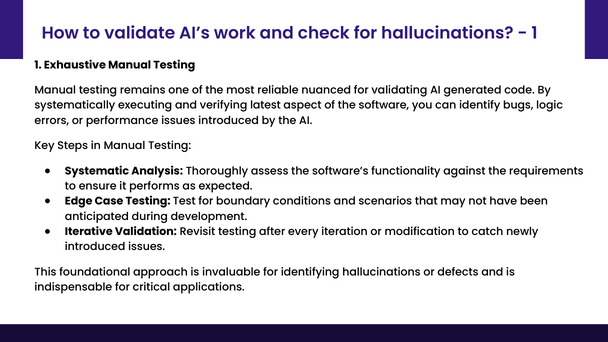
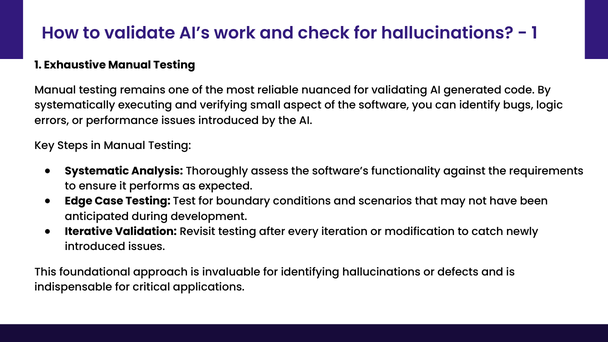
latest: latest -> small (265, 105)
